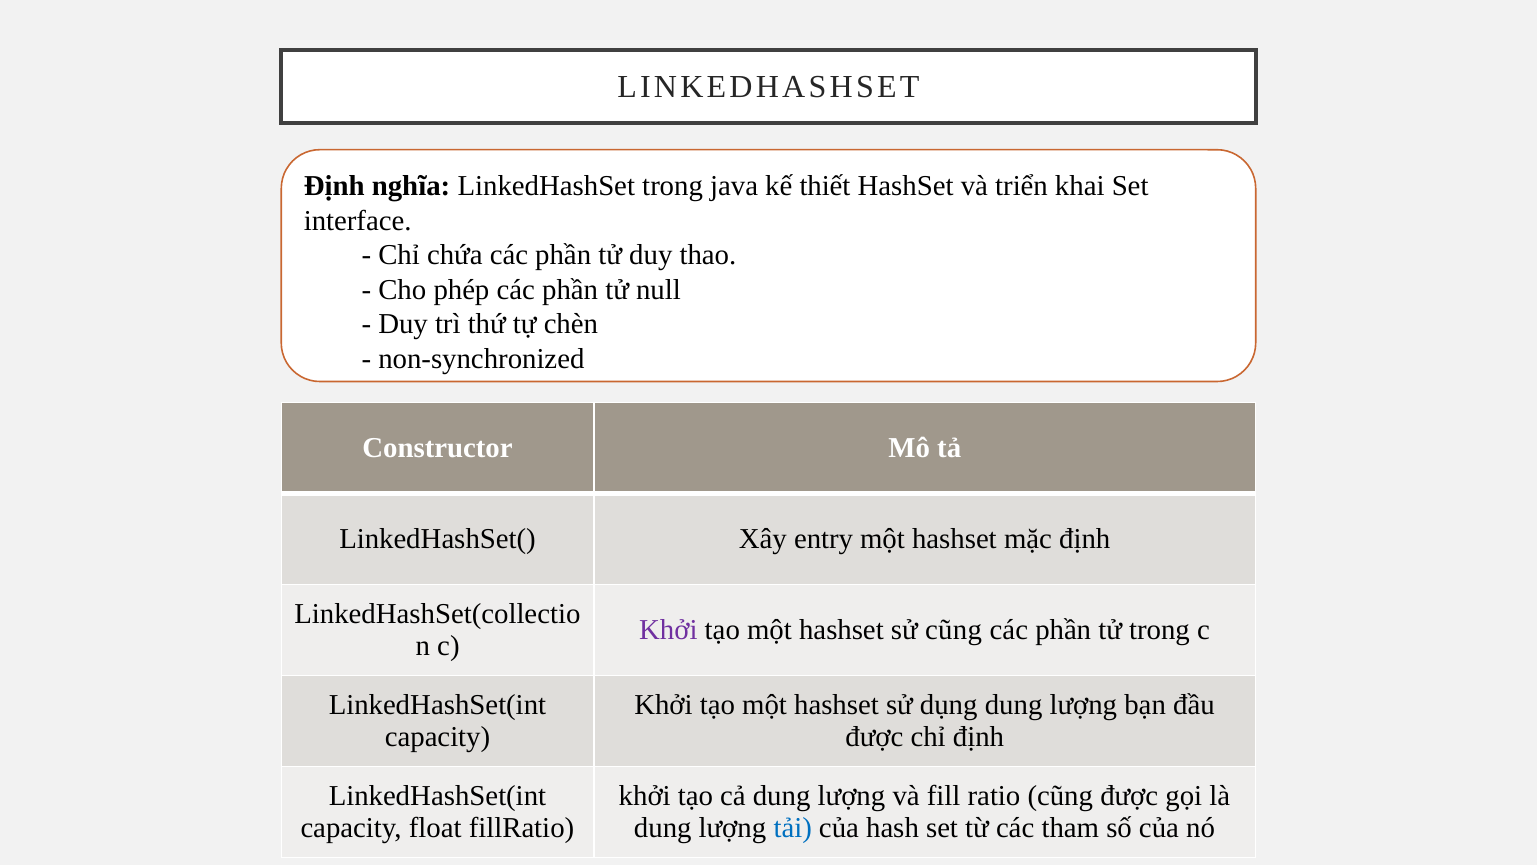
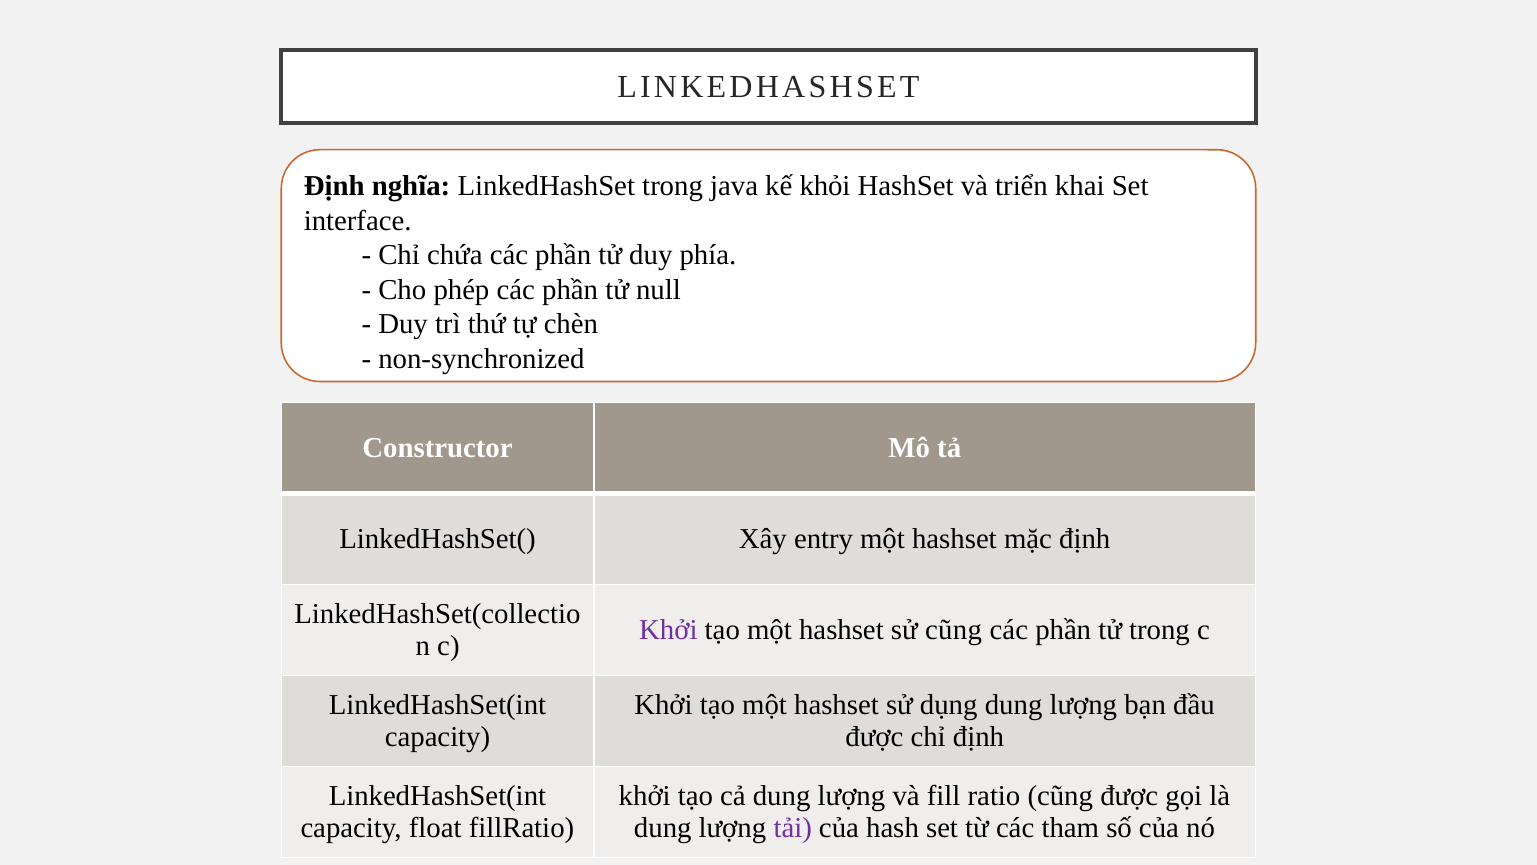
thiết: thiết -> khỏi (825, 186)
thao: thao -> phía (708, 255)
tải colour: blue -> purple (793, 828)
